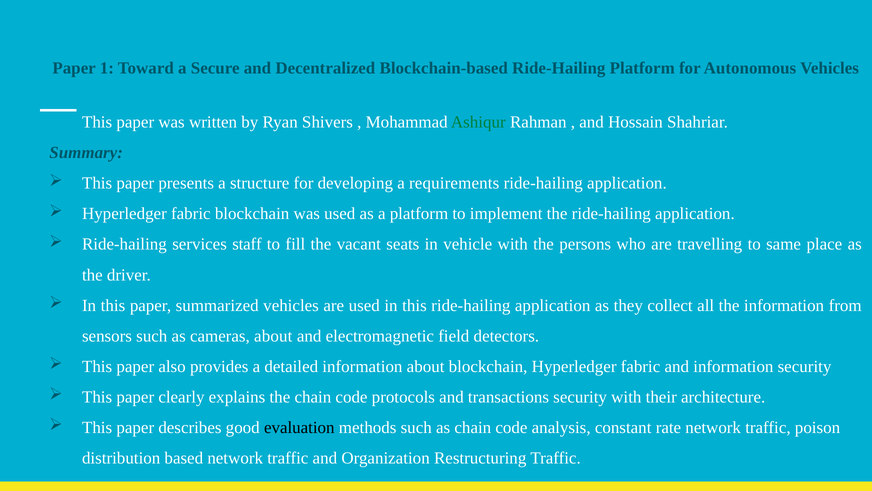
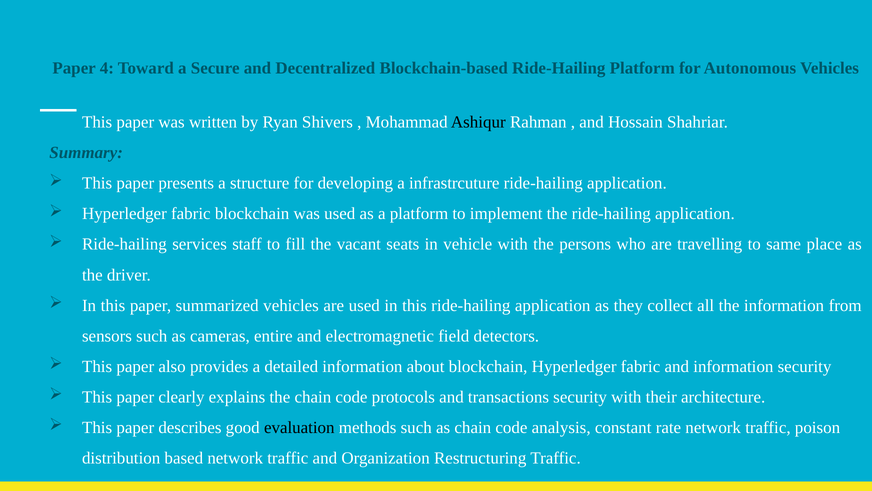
1: 1 -> 4 (107, 68)
Ashiqur colour: green -> black (478, 122)
requirements: requirements -> infrastrcuture (454, 183)
cameras about: about -> entire (273, 336)
